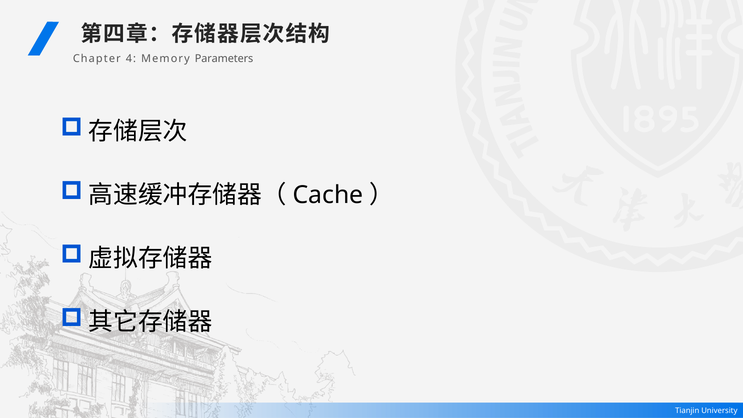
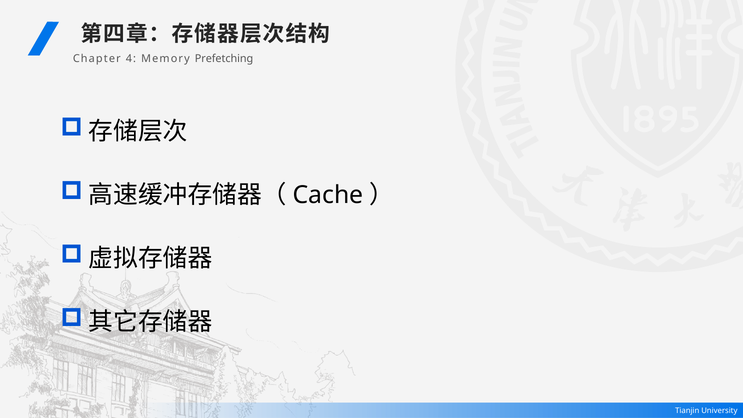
Parameters: Parameters -> Prefetching (224, 59)
